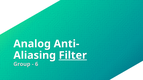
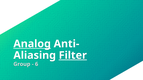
Analog underline: none -> present (32, 44)
